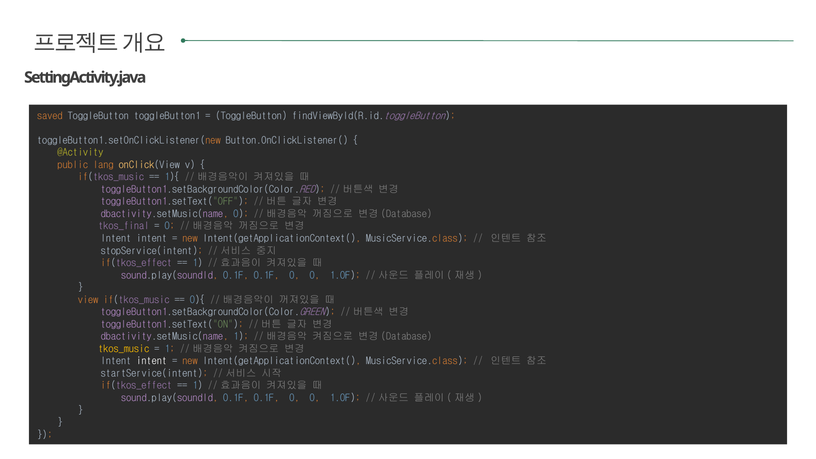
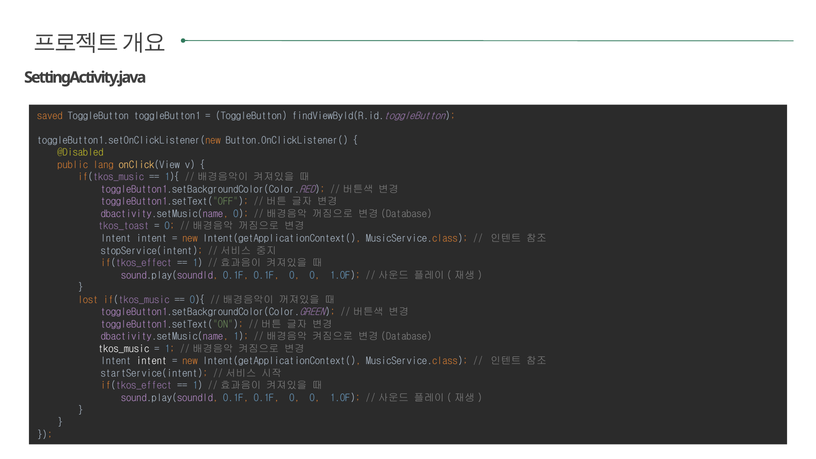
@Activity: @Activity -> @Disabled (80, 152)
tkos_final: tkos_final -> tkos_toast (124, 226)
view: view -> lost (88, 300)
tkos_music colour: yellow -> white (124, 349)
